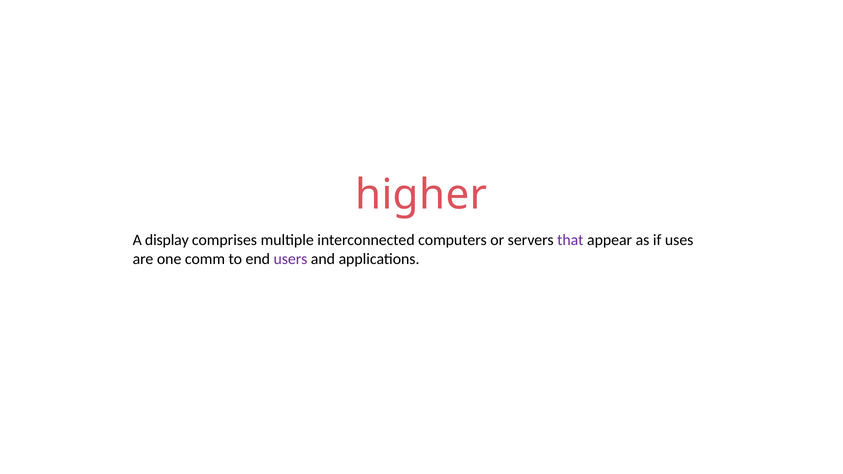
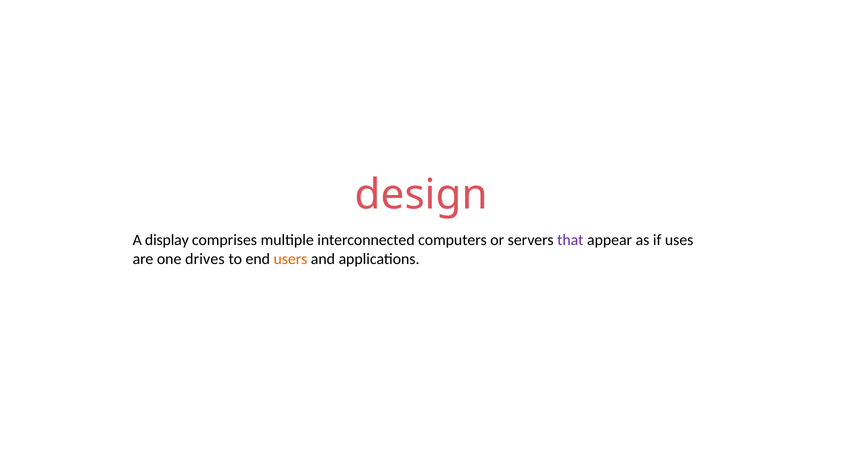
higher: higher -> design (421, 195)
comm: comm -> drives (205, 259)
users colour: purple -> orange (290, 259)
